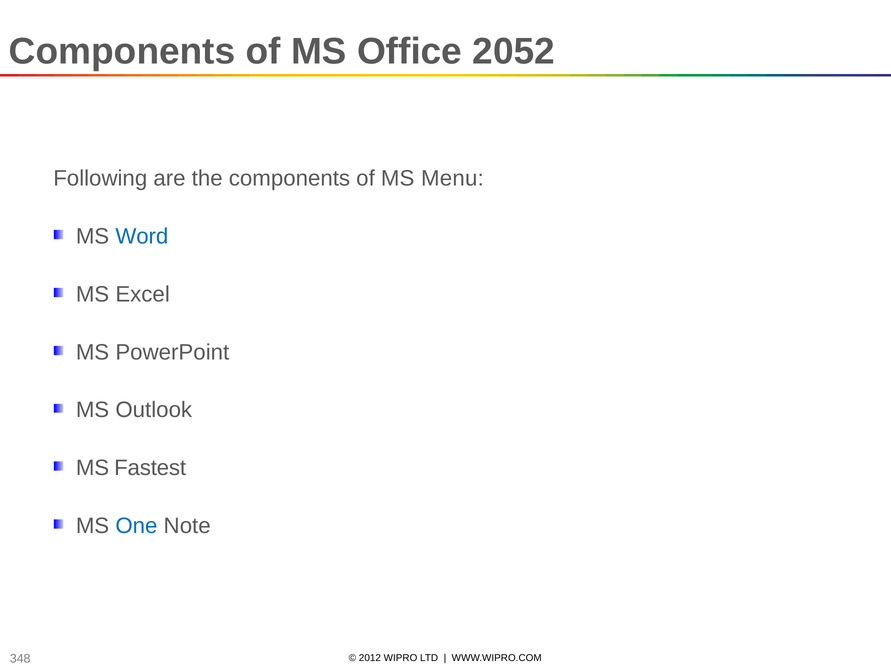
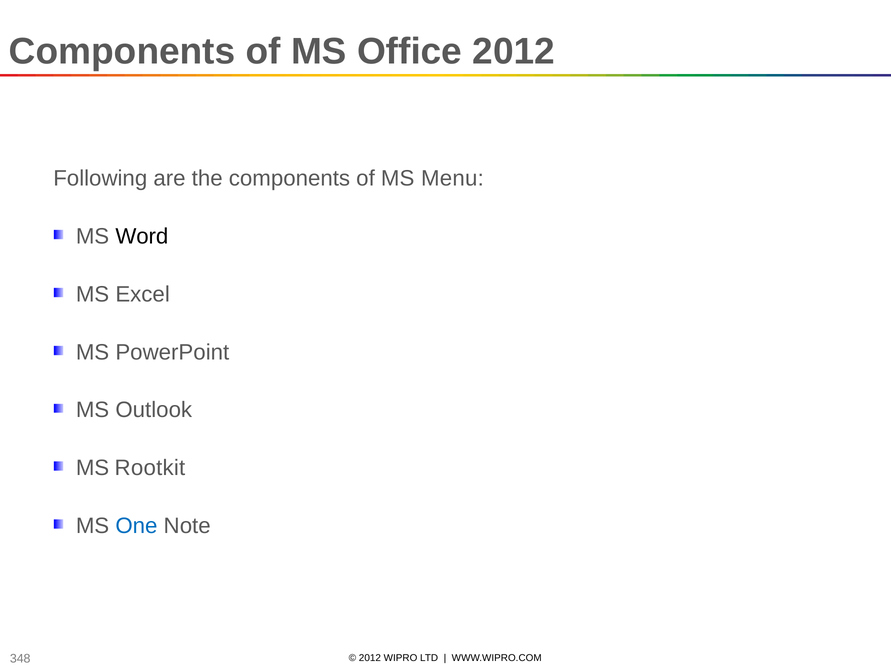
Office 2052: 2052 -> 2012 (514, 52)
Word colour: blue -> black (142, 237)
Fastest: Fastest -> Rootkit (150, 468)
